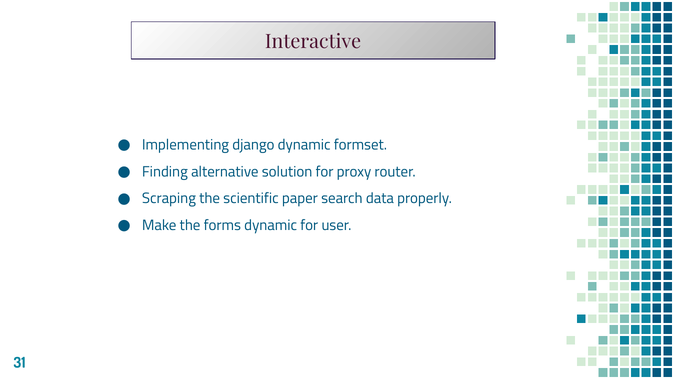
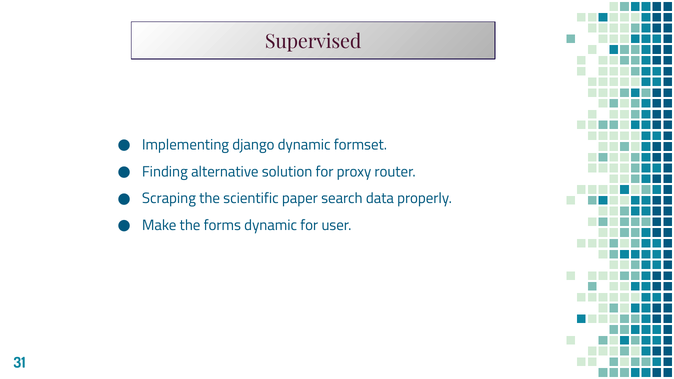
Interactive: Interactive -> Supervised (313, 42)
